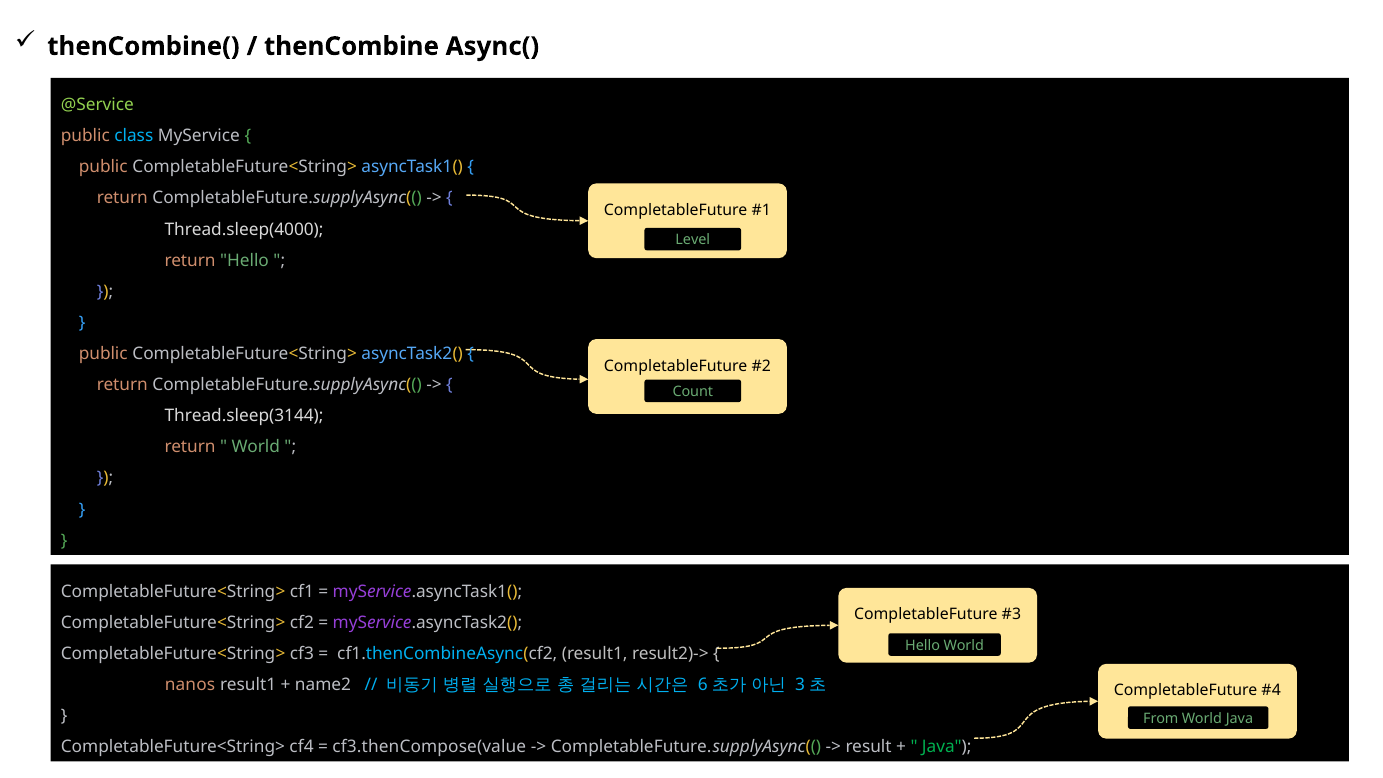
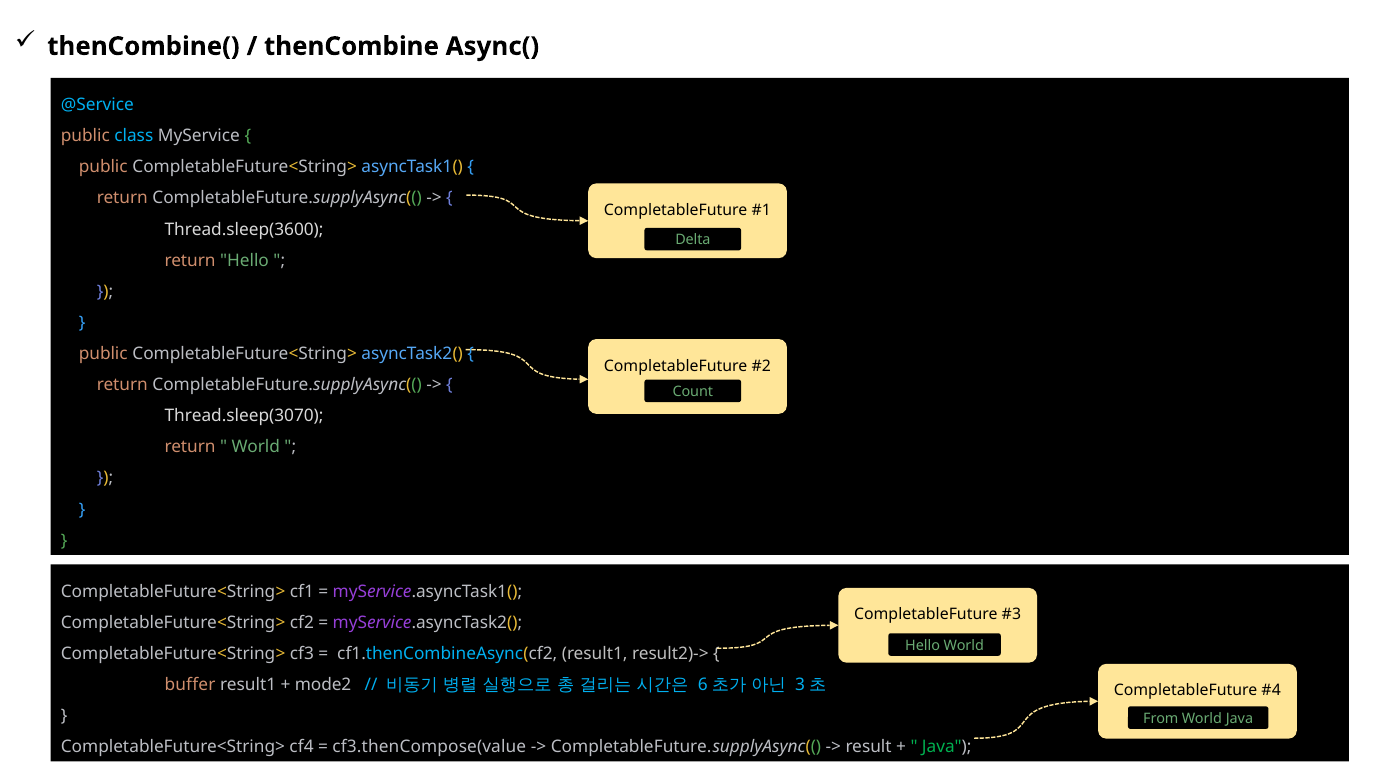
@Service colour: light green -> light blue (97, 105)
Thread.sleep(4000: Thread.sleep(4000 -> Thread.sleep(3600 (244, 229)
Level: Level -> Delta (693, 240)
Thread.sleep(3144: Thread.sleep(3144 -> Thread.sleep(3070 (244, 416)
nanos: nanos -> buffer (190, 685)
name2: name2 -> mode2 (323, 685)
